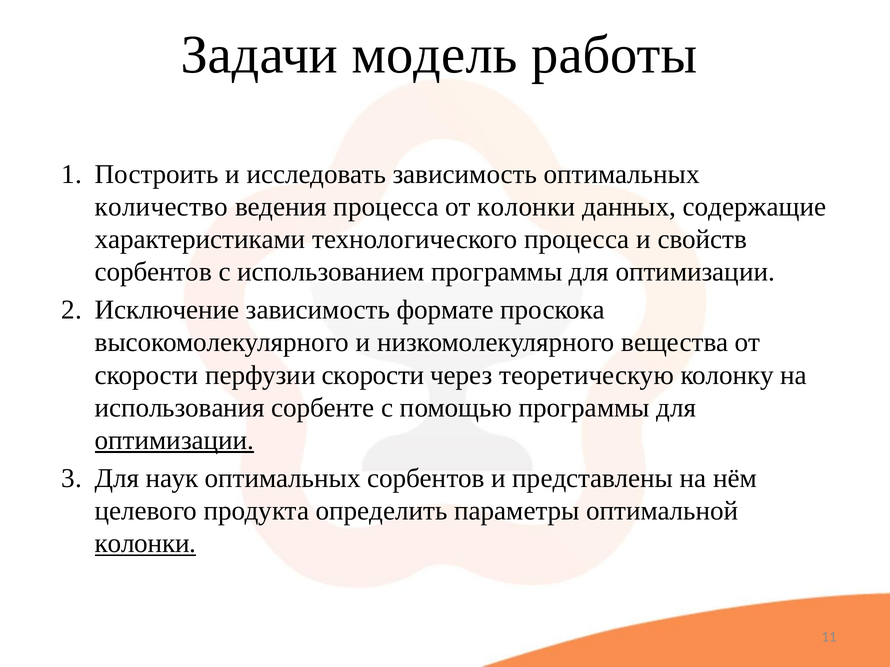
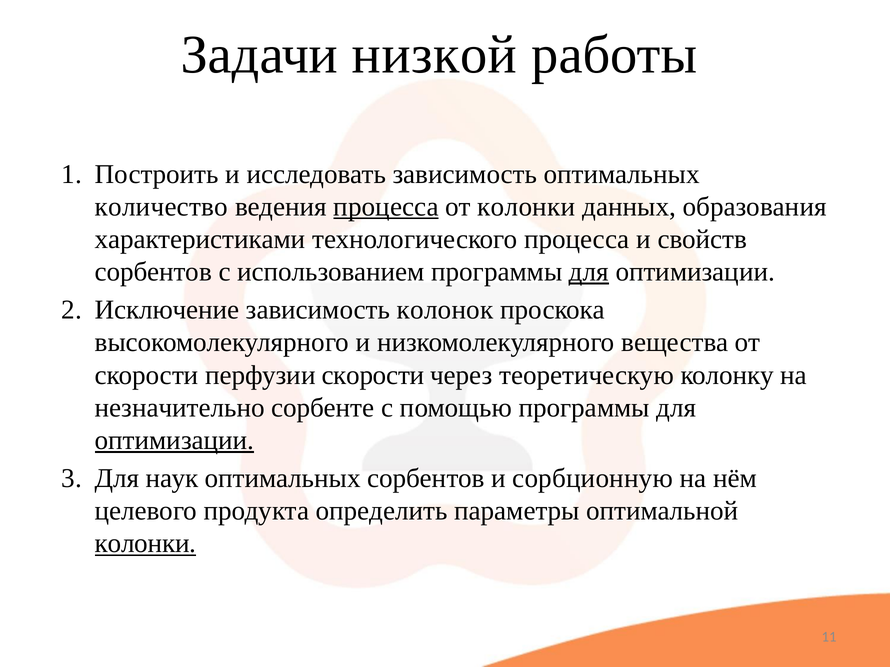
модель: модель -> низкой (434, 55)
процесса underline: none -> present (386, 207)
содержащие: содержащие -> образования (755, 207)
для underline: none -> present (589, 272)
формате: формате -> колонок (445, 310)
использования: использования -> незначительно (180, 408)
представлены: представлены -> сорбционную (593, 479)
